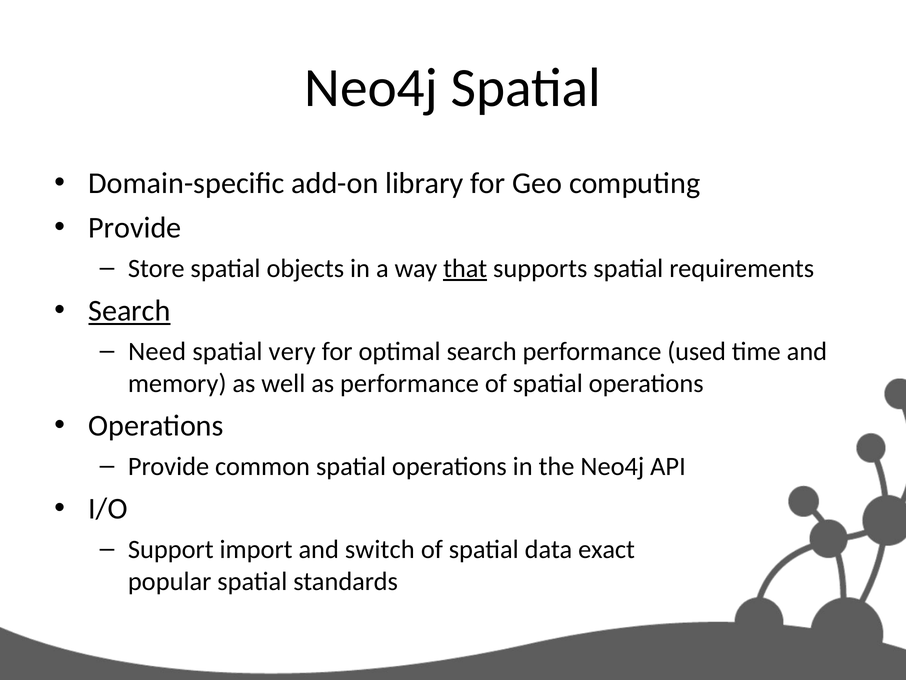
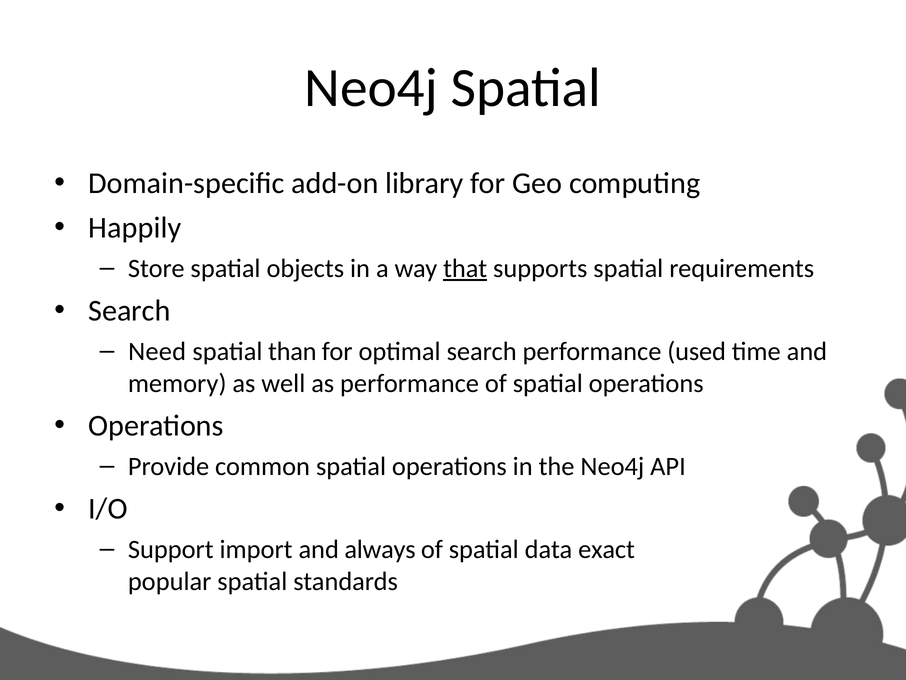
Provide: Provide -> Happily (135, 228)
Search underline: present -> none (129, 311)
very: very -> than (292, 351)
switch: switch -> always (380, 549)
